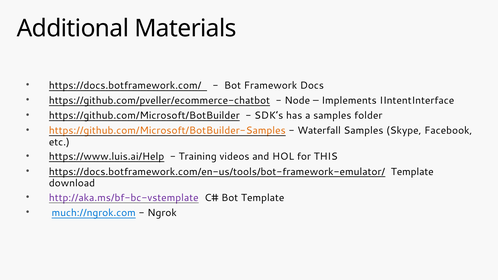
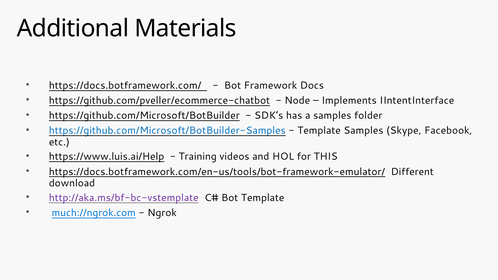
https://github.com/Microsoft/BotBuilder-Samples colour: orange -> blue (167, 131)
Waterfall: Waterfall -> Template (319, 131)
https://docs.botframework.com/en-us/tools/bot-framework-emulator/ Template: Template -> Different (412, 172)
